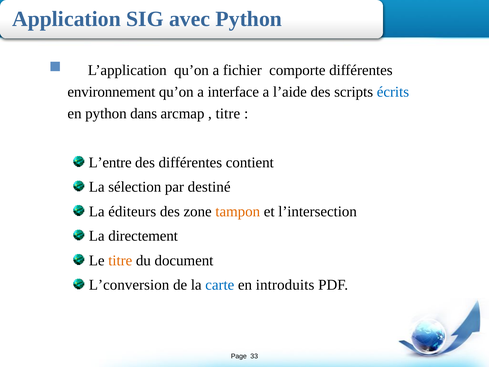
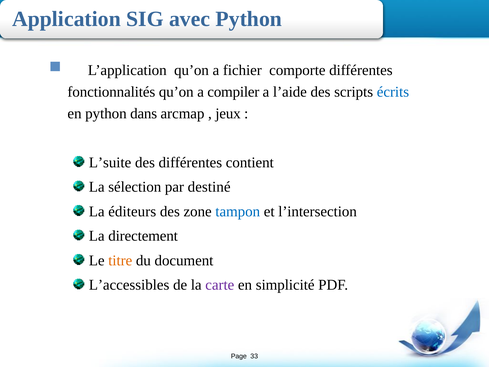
environnement: environnement -> fonctionnalités (111, 92)
interface: interface -> compiler (233, 92)
titre: titre -> jeux (228, 113)
L’entre: L’entre -> L’suite (110, 162)
tampon colour: orange -> blue (238, 211)
L’conversion: L’conversion -> L’accessibles (129, 285)
carte colour: blue -> purple (220, 285)
introduits: introduits -> simplicité (285, 285)
